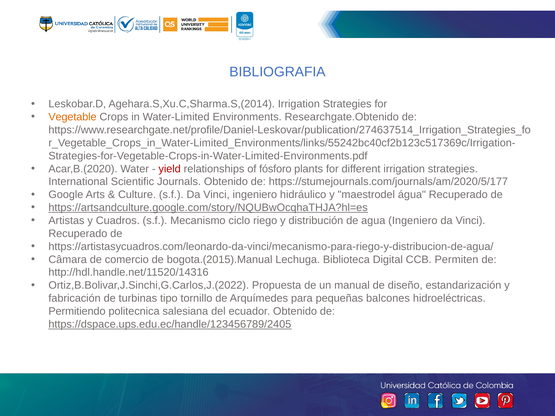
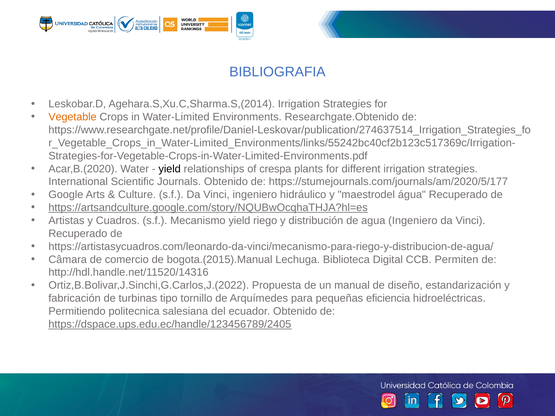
yield colour: red -> black (170, 169)
fósforo: fósforo -> crespa (275, 169)
Mecanismo ciclo: ciclo -> yield (239, 221)
balcones: balcones -> eficiencia (388, 298)
